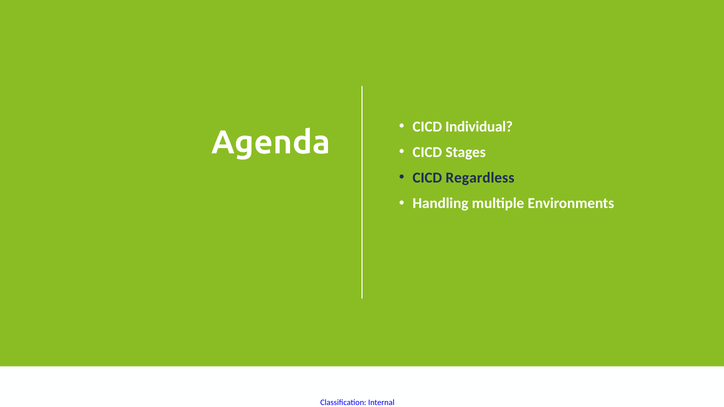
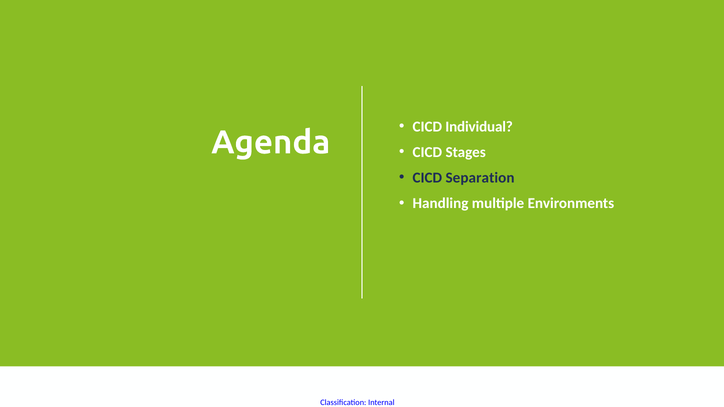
Regardless: Regardless -> Separation (480, 178)
